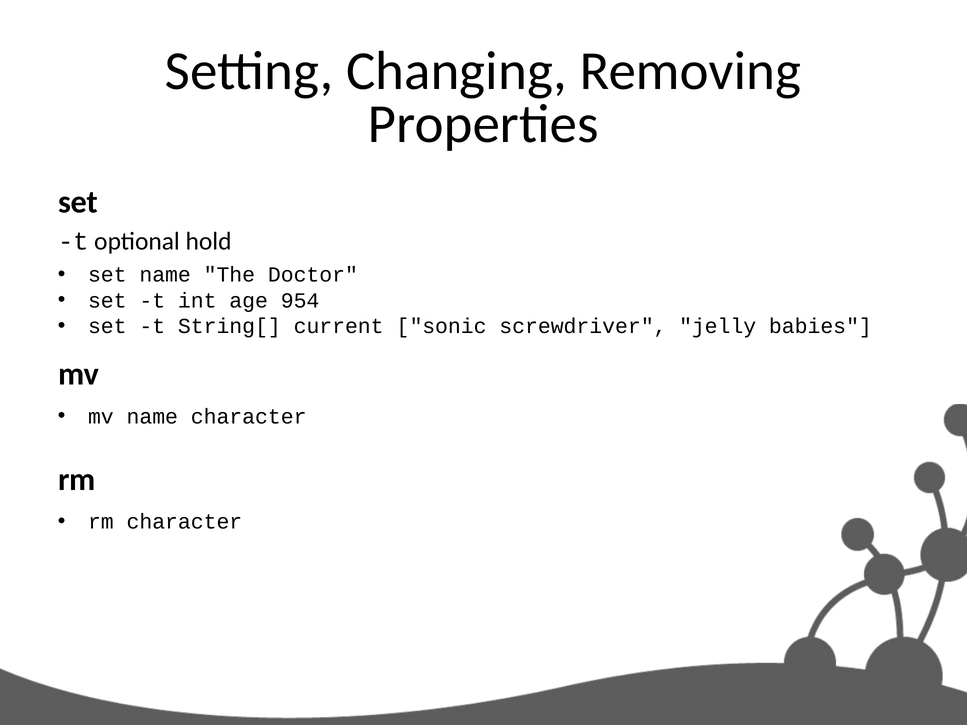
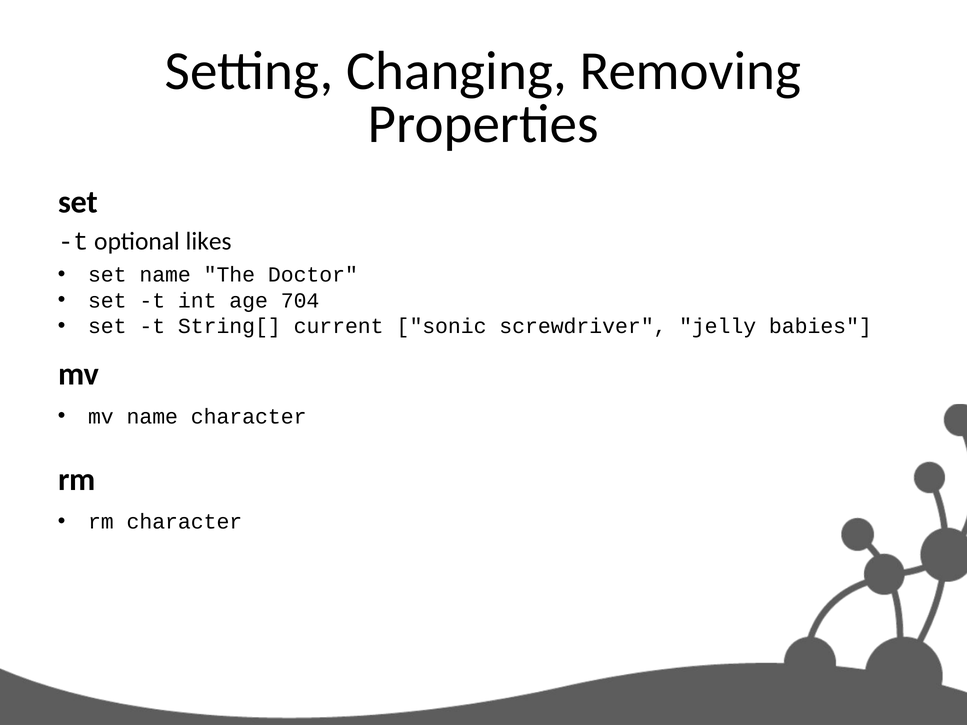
hold: hold -> likes (209, 241)
954: 954 -> 704 (300, 301)
